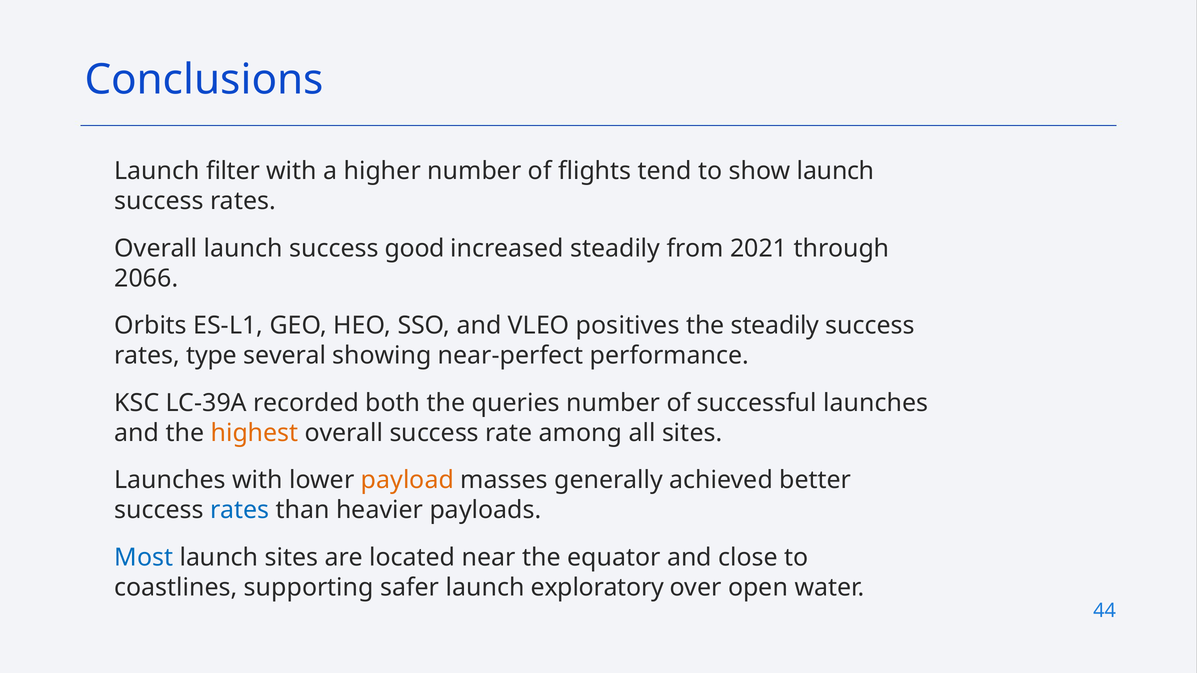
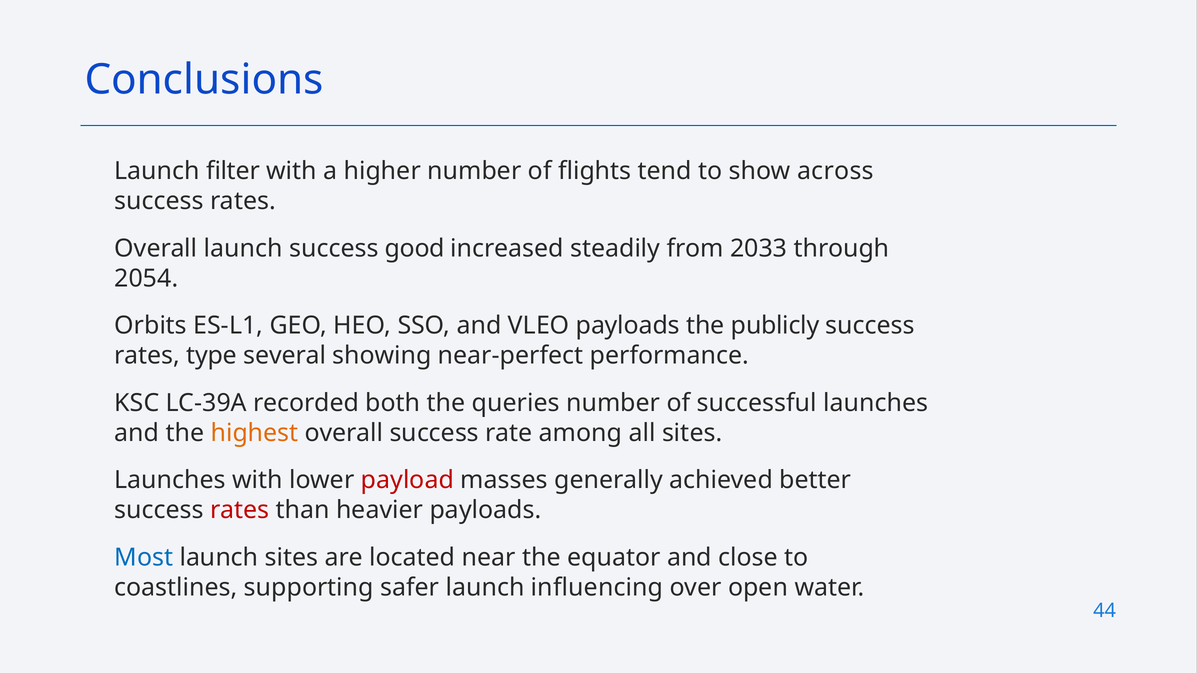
show launch: launch -> across (835, 171)
2021: 2021 -> 2033 (759, 248)
2066: 2066 -> 2054 (146, 278)
VLEO positives: positives -> payloads (628, 326)
the steadily: steadily -> publicly (775, 326)
payload colour: orange -> red (407, 480)
rates colour: blue -> red (240, 510)
exploratory: exploratory -> influencing (597, 588)
